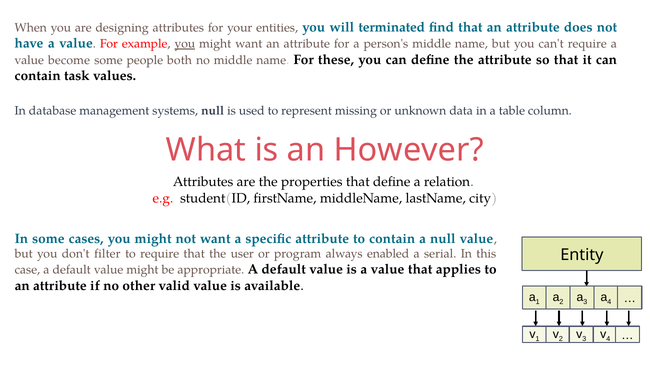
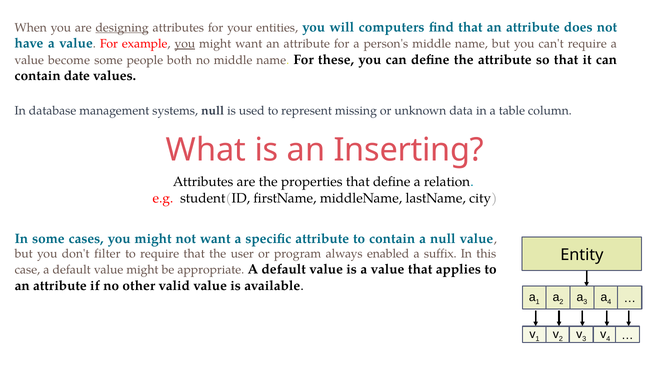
designing underline: none -> present (122, 27)
terminated: terminated -> computers (392, 27)
task: task -> date (77, 76)
However: However -> Inserting (409, 150)
serial: serial -> suffix (440, 254)
